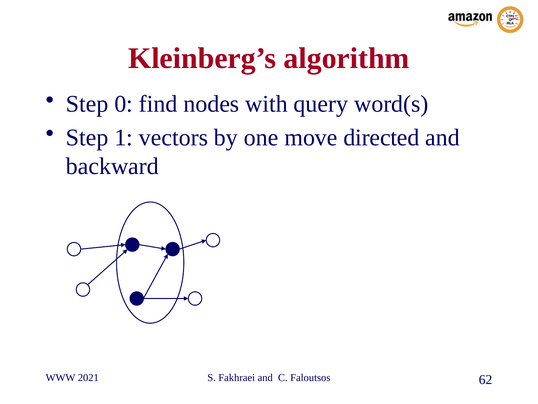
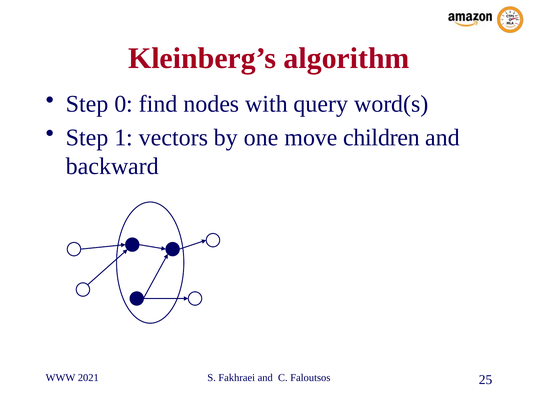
directed: directed -> children (381, 137)
62: 62 -> 25 (486, 379)
